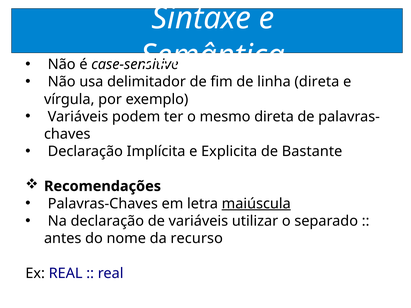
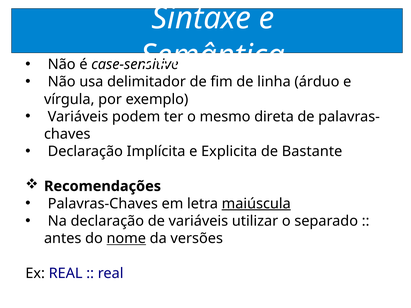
linha direta: direta -> árduo (317, 82)
nome underline: none -> present (126, 239)
recurso: recurso -> versões (197, 239)
